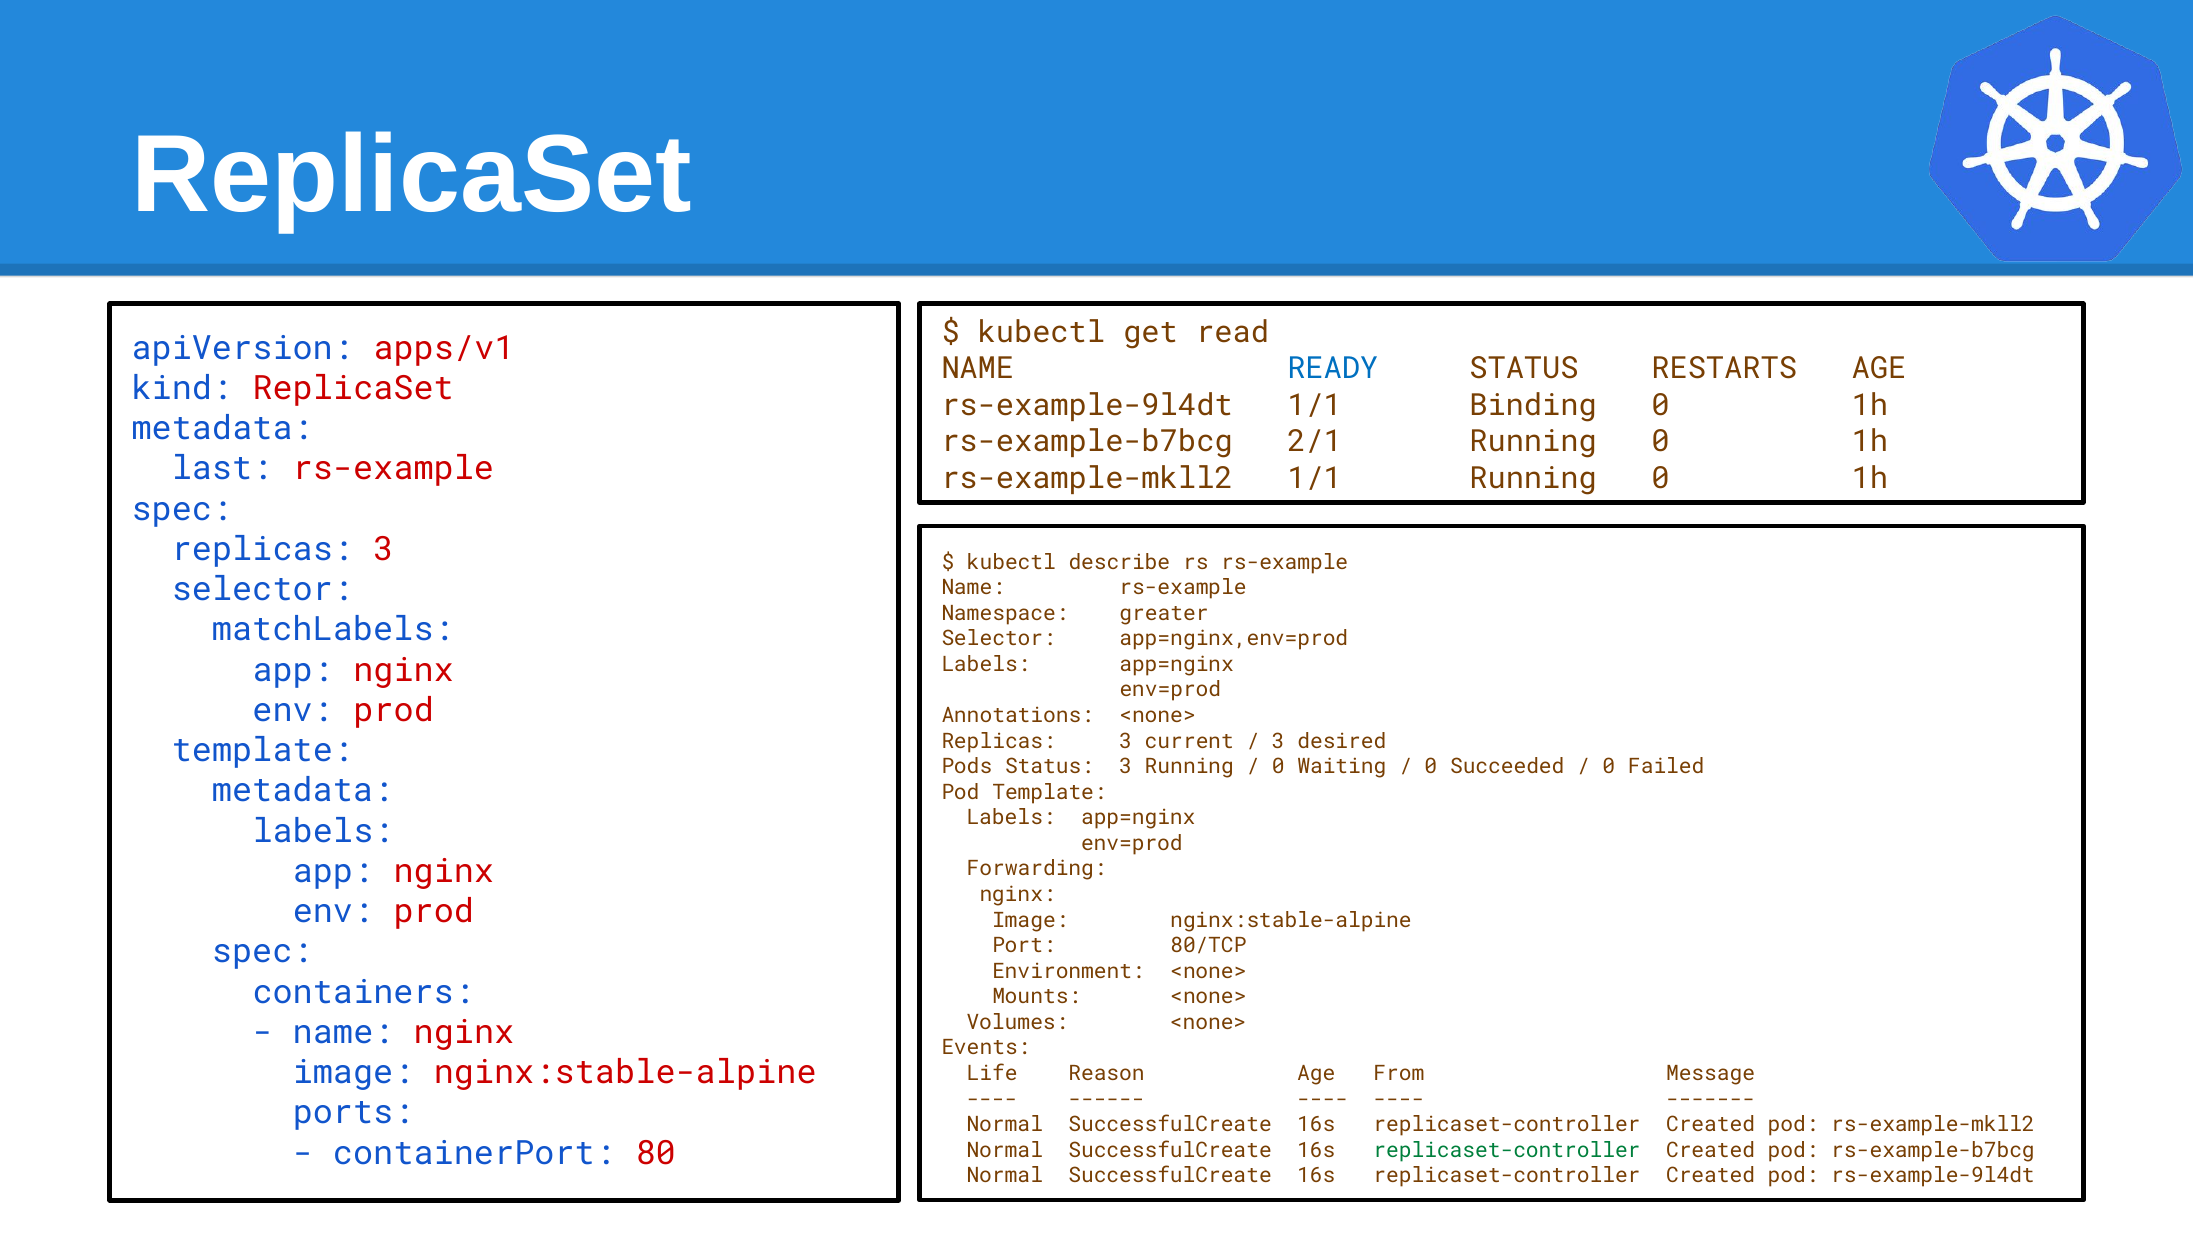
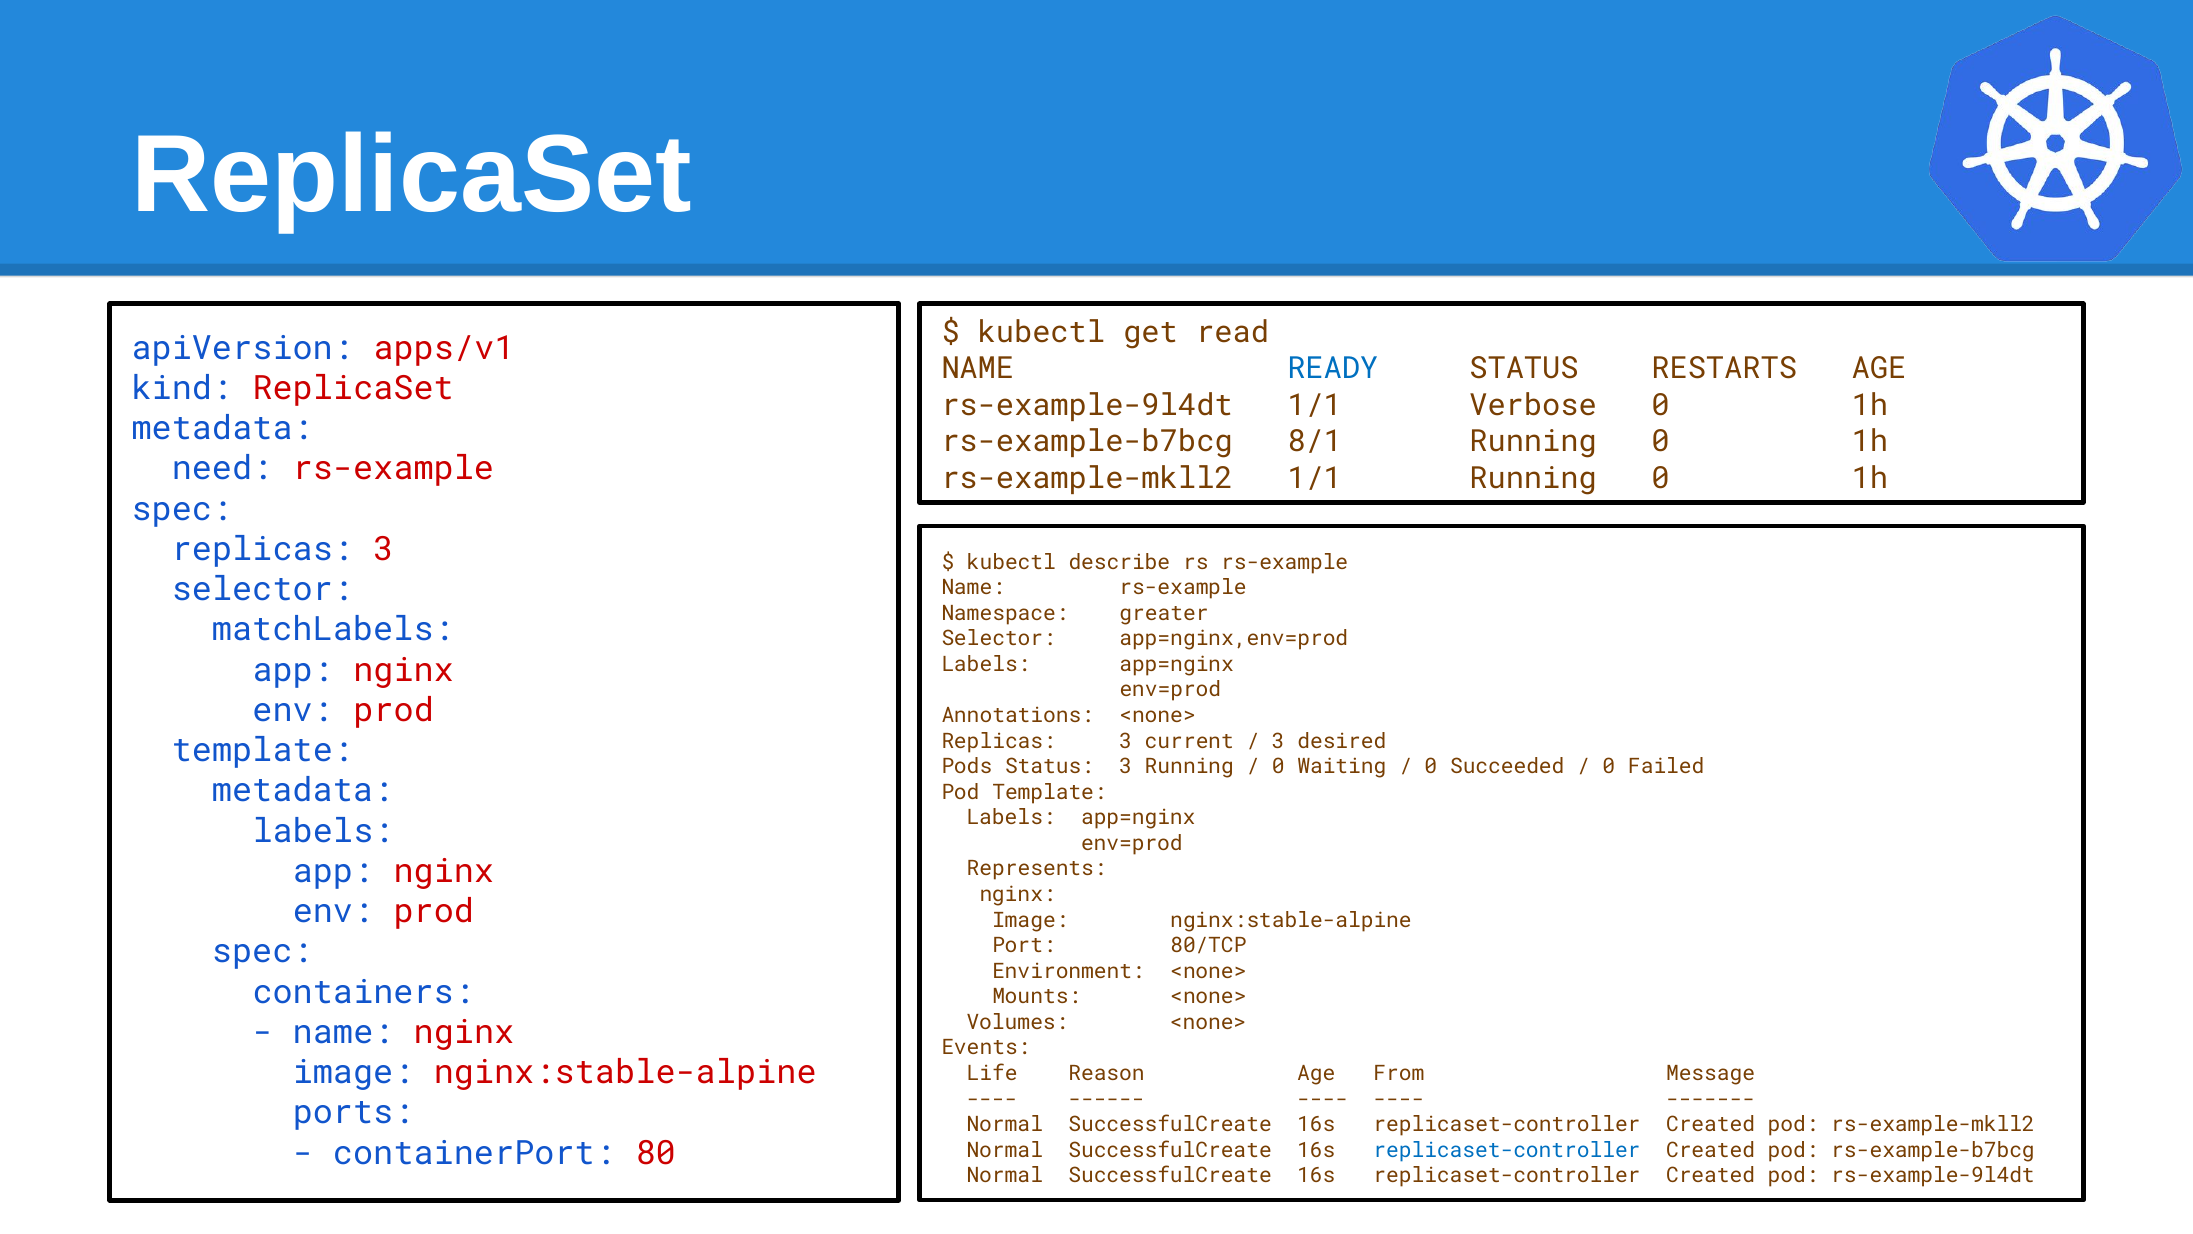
Binding: Binding -> Verbose (1533, 405)
2/1: 2/1 -> 8/1 (1315, 442)
last: last -> need (222, 469)
Forwarding: Forwarding -> Represents (1037, 869)
replicaset-controller colour: green -> blue (1507, 1150)
